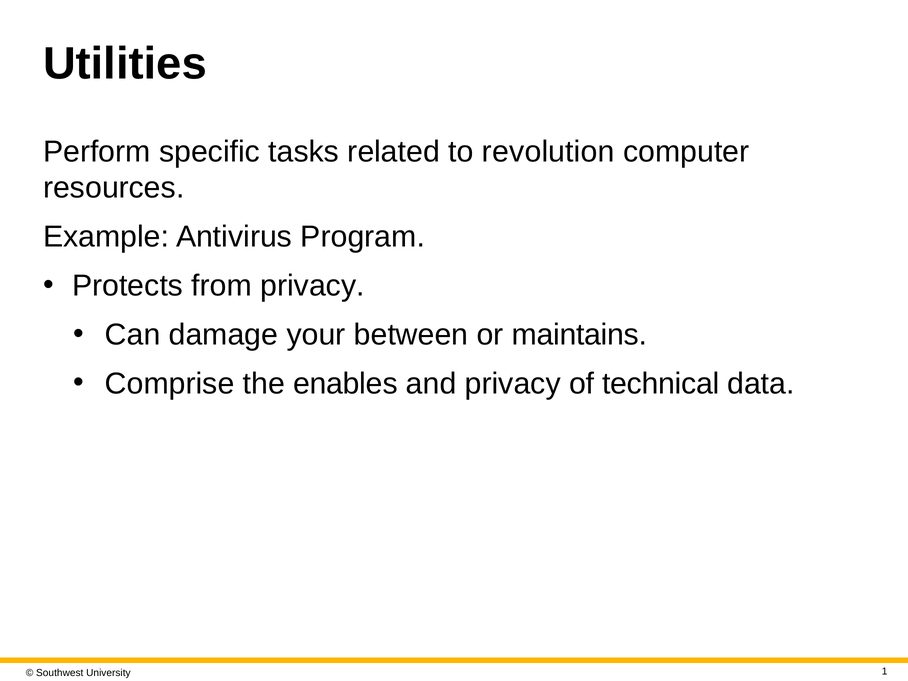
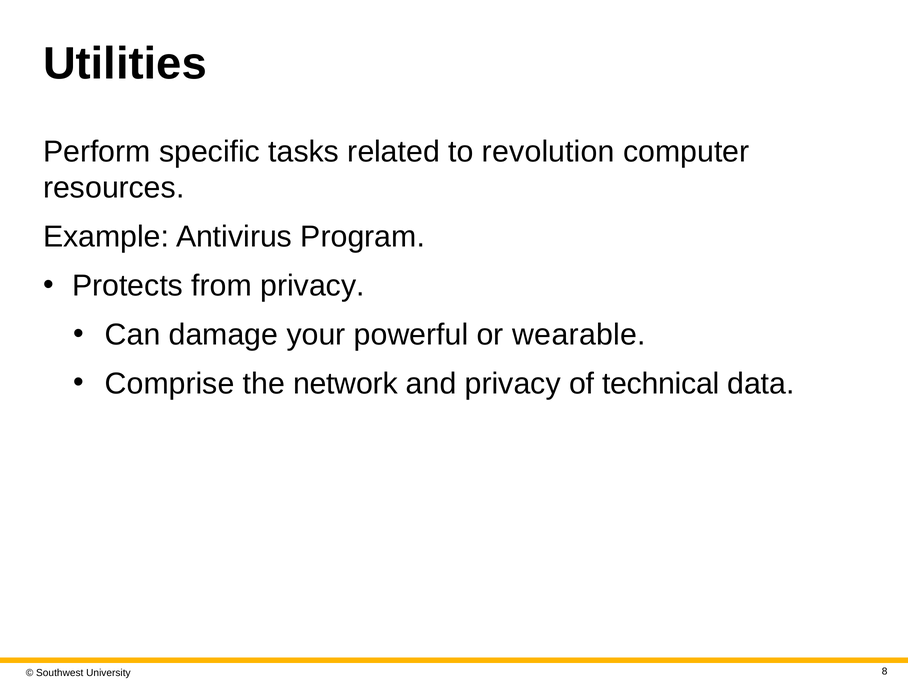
between: between -> powerful (411, 335)
maintains: maintains -> wearable (579, 335)
enables: enables -> network (345, 384)
1: 1 -> 8 (885, 671)
